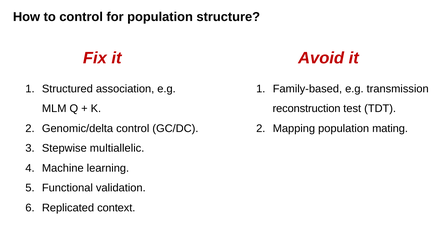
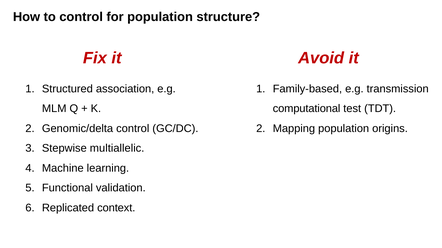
reconstruction: reconstruction -> computational (307, 109)
mating: mating -> origins (390, 129)
